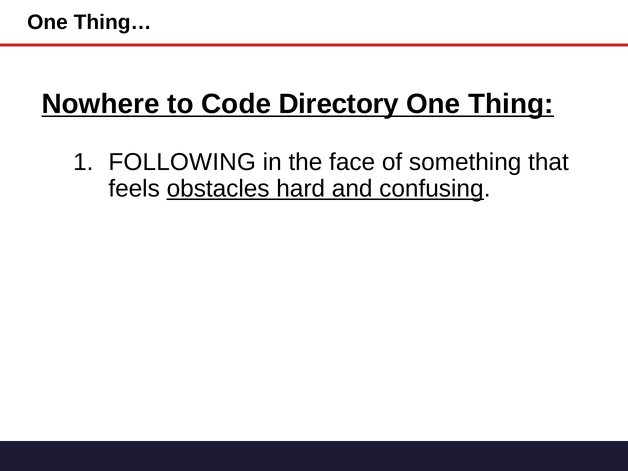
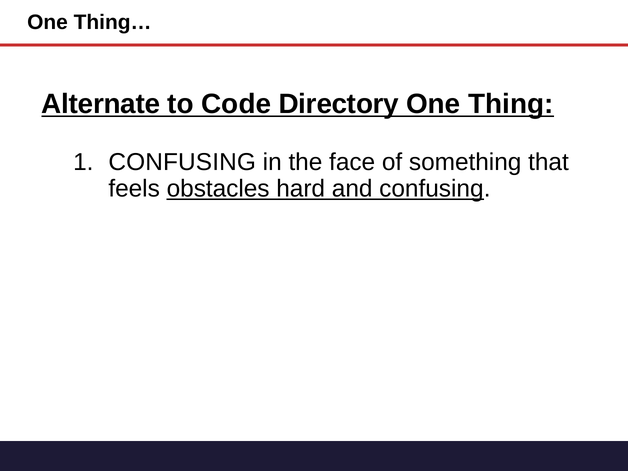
Nowhere: Nowhere -> Alternate (101, 104)
FOLLOWING: FOLLOWING -> CONFUSING (182, 162)
